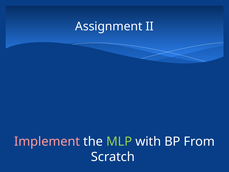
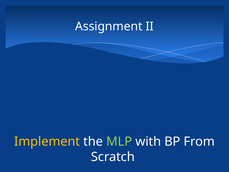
Implement colour: pink -> yellow (47, 141)
